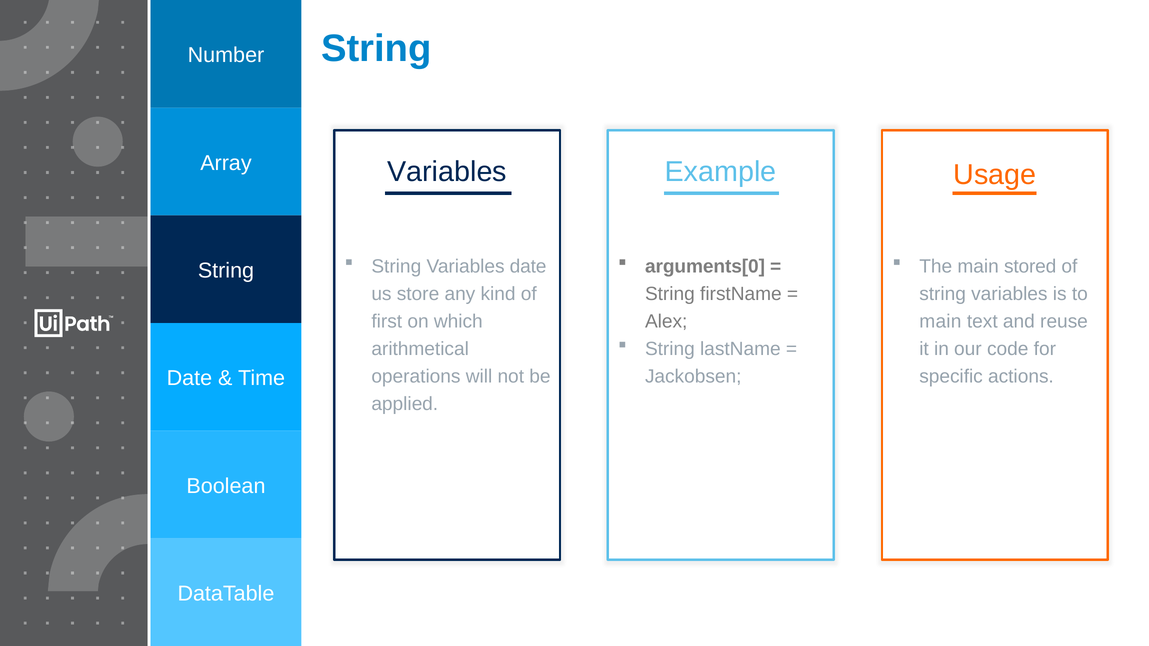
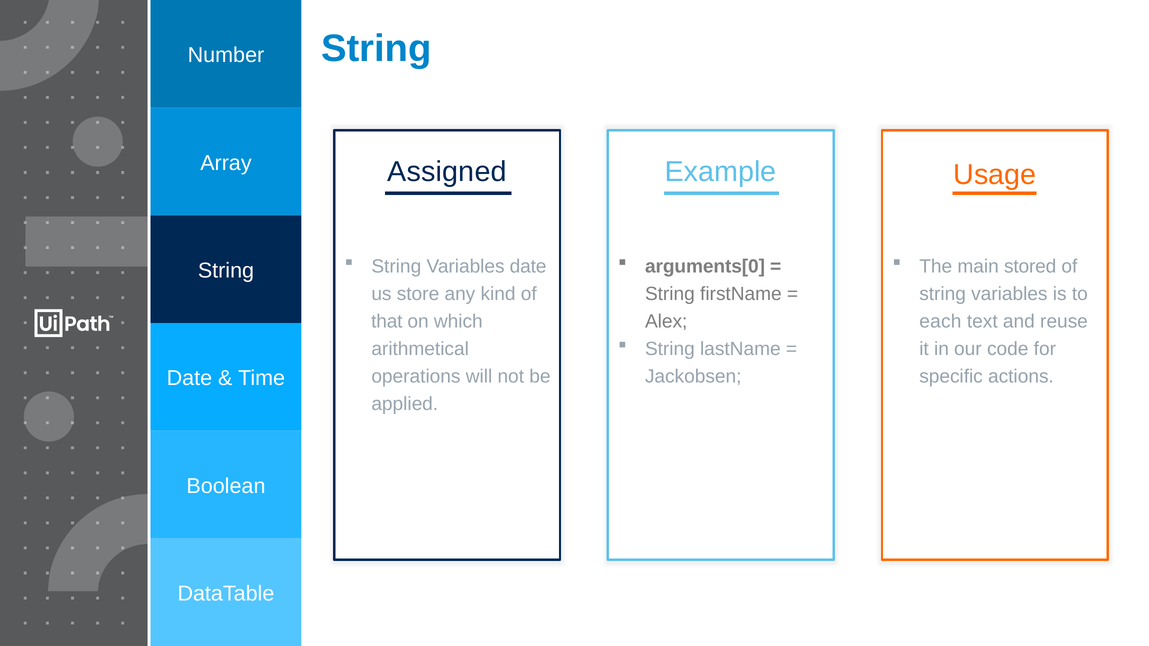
Variables: Variables -> Assigned (447, 172)
first: first -> that (387, 321)
main: main -> each (940, 321)
